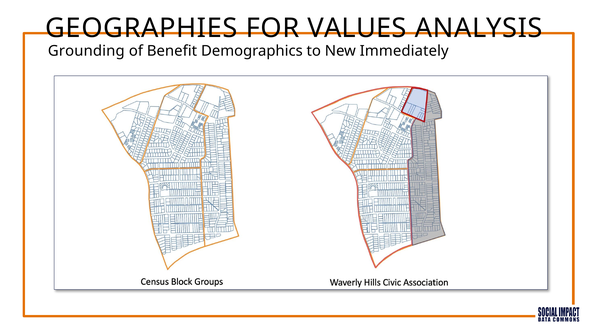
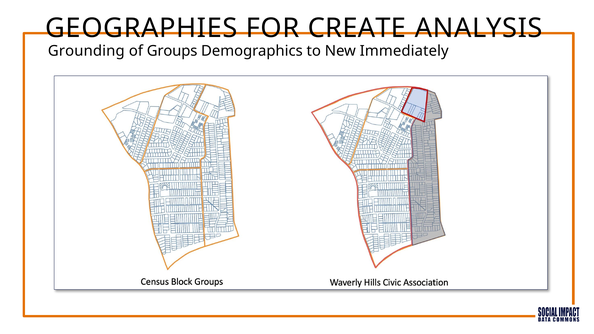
VALUES: VALUES -> CREATE (357, 28)
Benefit: Benefit -> Groups (172, 51)
